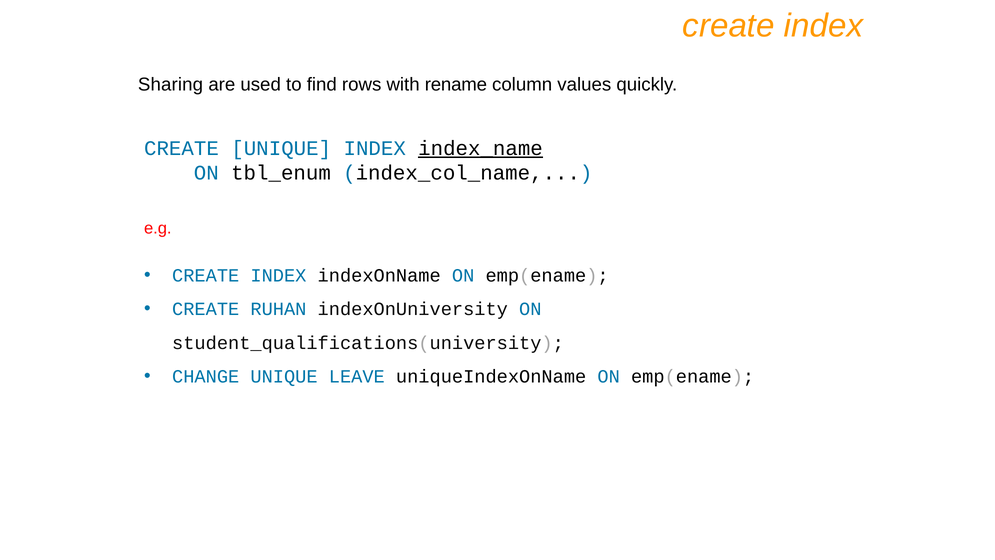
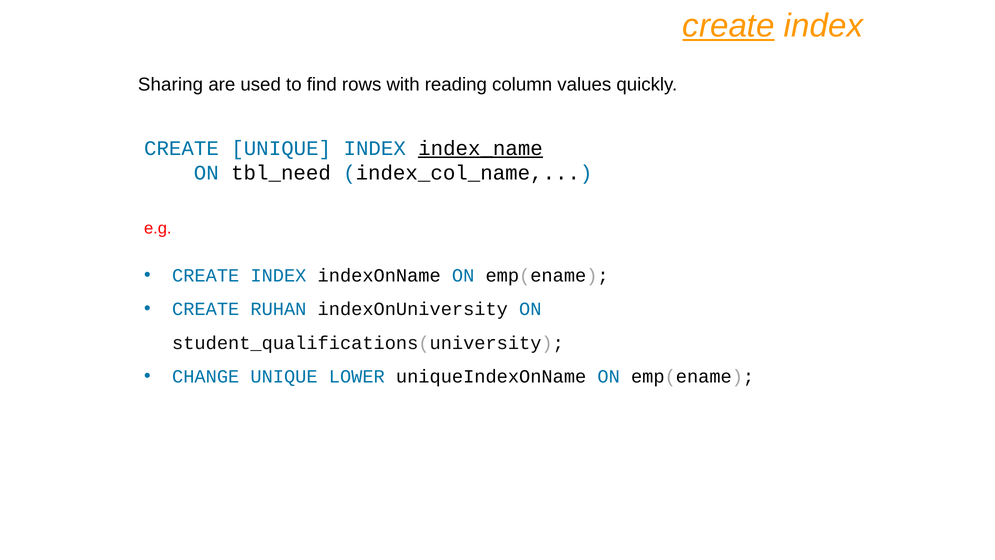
create underline: none -> present (729, 26)
rename: rename -> reading (456, 85)
tbl_enum: tbl_enum -> tbl_need (281, 173)
LEAVE: LEAVE -> LOWER (357, 376)
